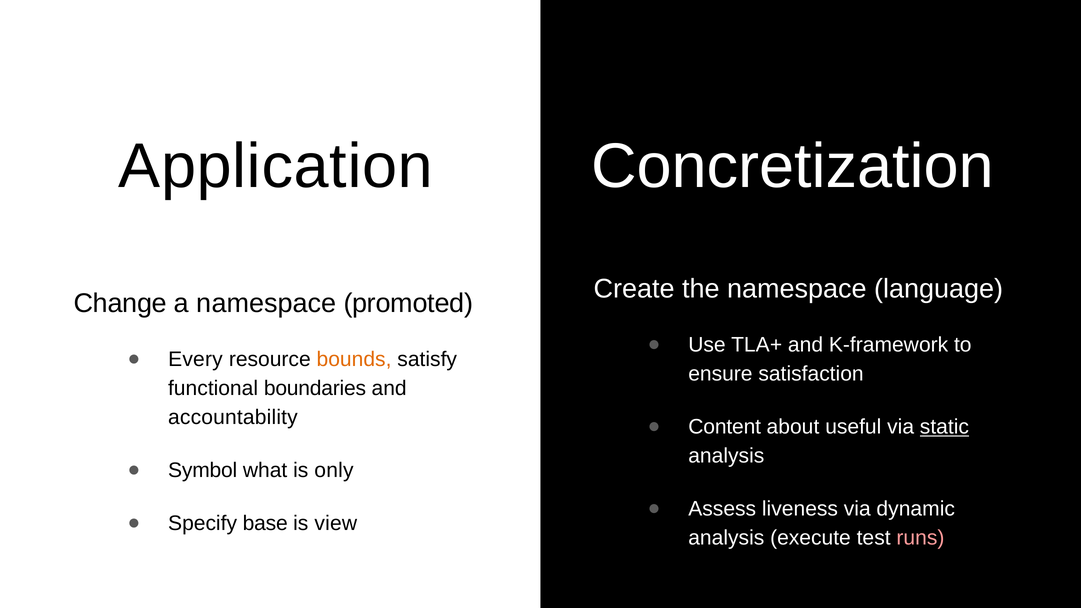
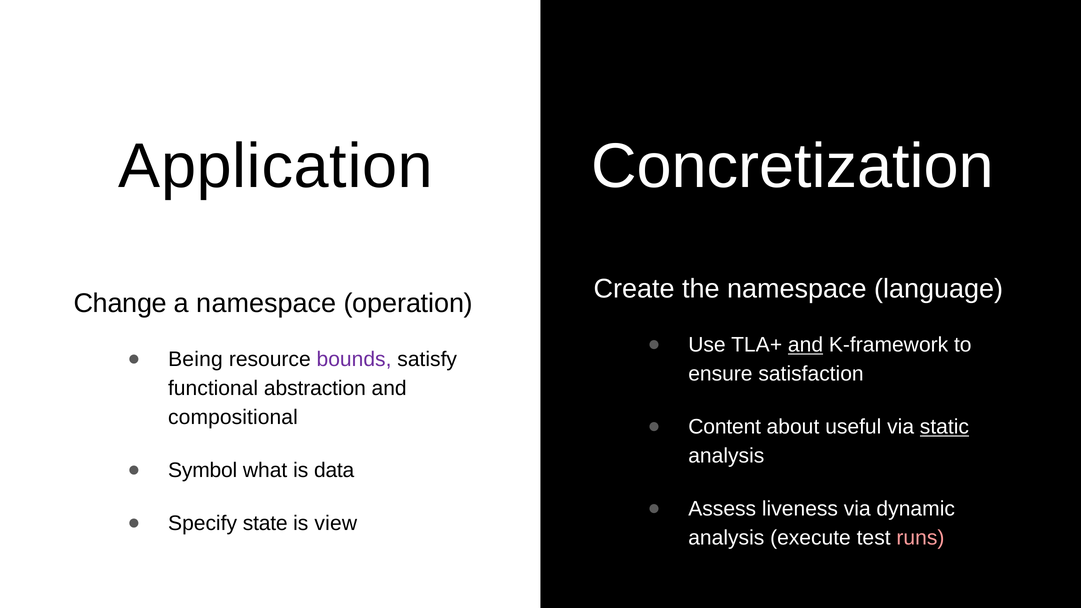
promoted: promoted -> operation (408, 303)
and underline: none -> present (805, 345)
Every: Every -> Being (195, 360)
bounds colour: orange -> purple (354, 360)
boundaries: boundaries -> abstraction (315, 389)
accountability: accountability -> compositional (233, 418)
only: only -> data (334, 470)
Specify base: base -> state (265, 523)
